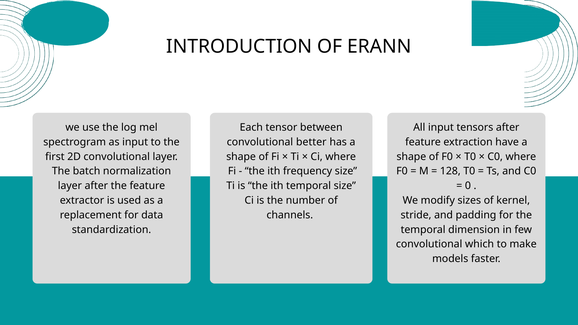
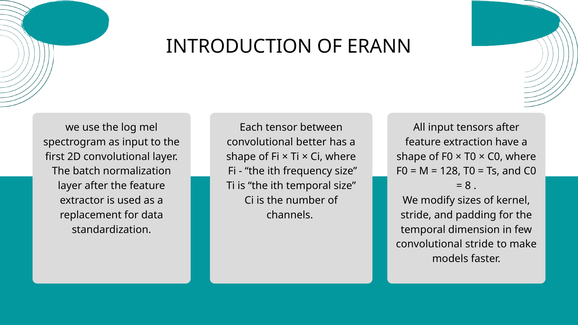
0: 0 -> 8 (468, 186)
convolutional which: which -> stride (479, 244)
